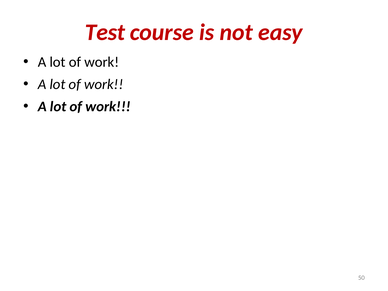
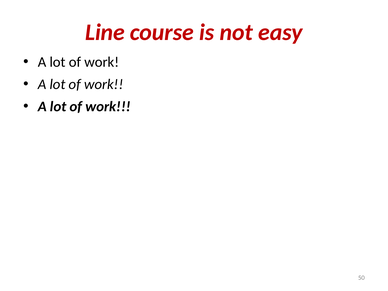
Test: Test -> Line (105, 32)
